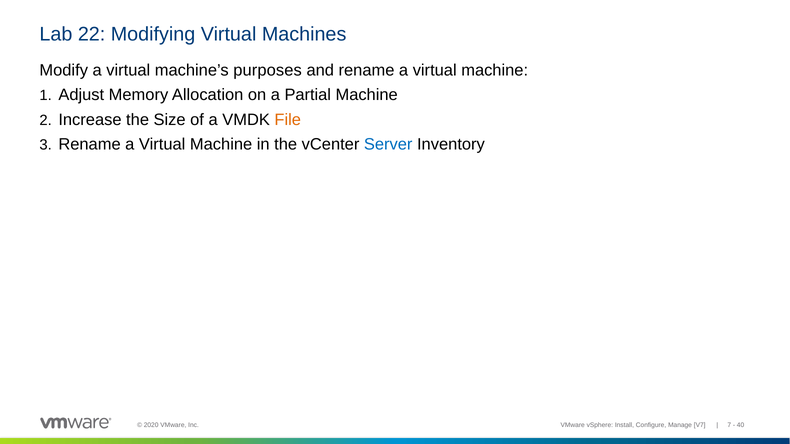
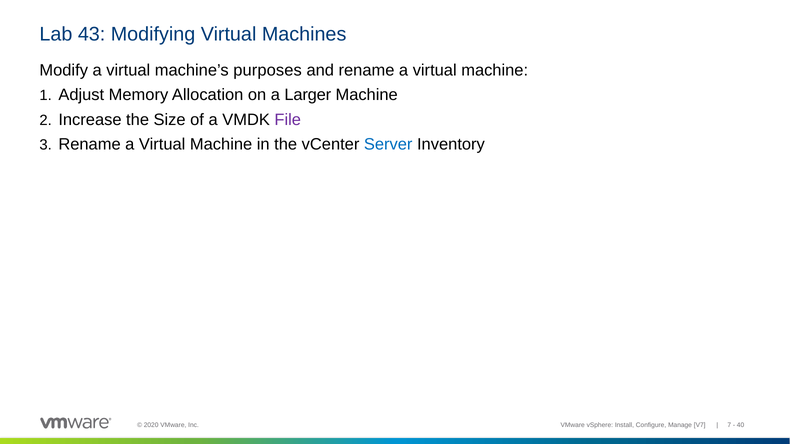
22: 22 -> 43 (92, 34)
Partial: Partial -> Larger (308, 95)
File colour: orange -> purple (288, 120)
